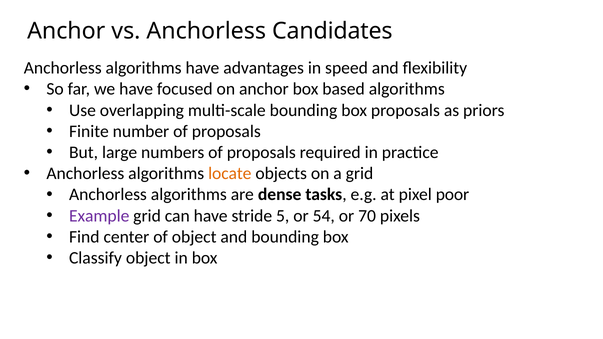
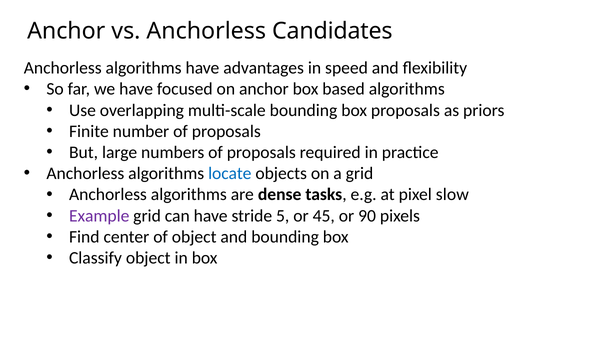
locate colour: orange -> blue (230, 174)
poor: poor -> slow (452, 195)
54: 54 -> 45 (324, 216)
70: 70 -> 90 (367, 216)
